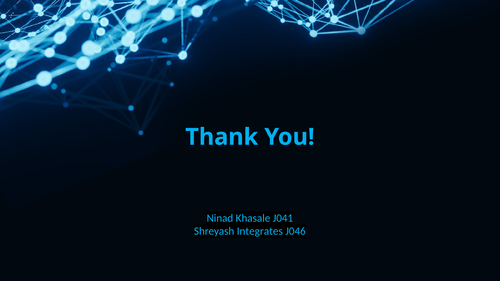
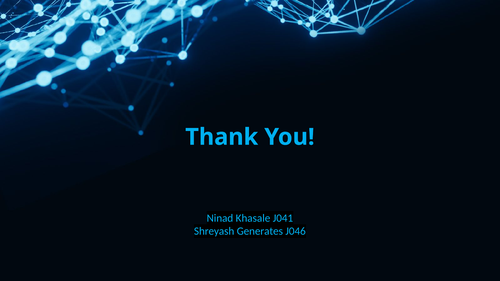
Integrates: Integrates -> Generates (260, 232)
